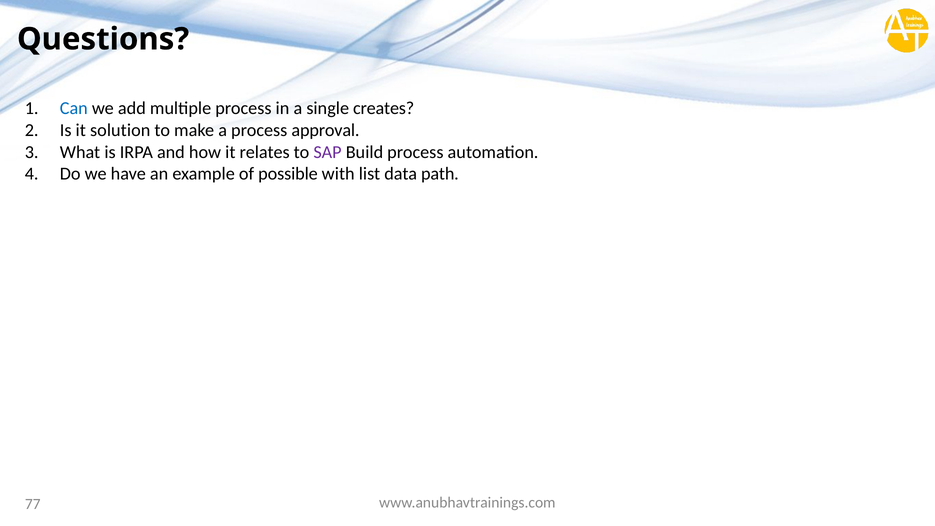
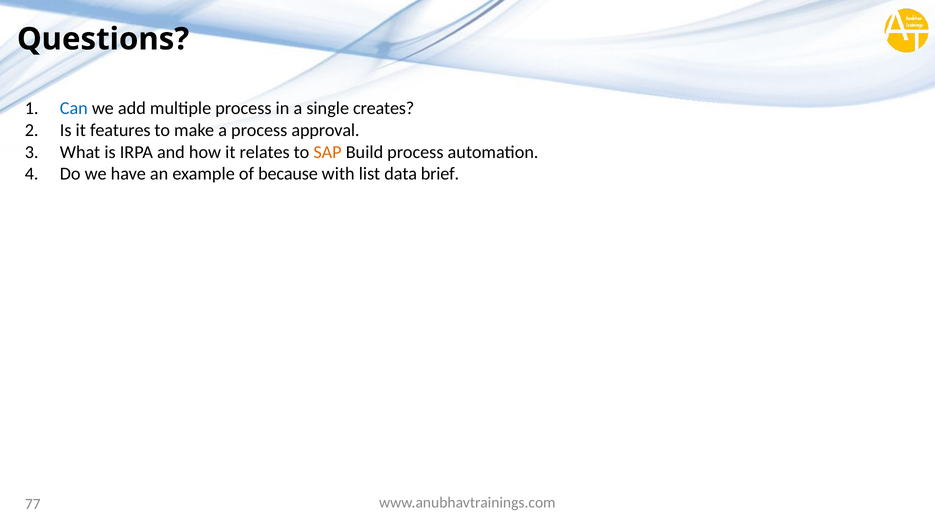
solution: solution -> features (120, 130)
SAP colour: purple -> orange (327, 152)
possible: possible -> because (288, 174)
path: path -> brief (440, 174)
